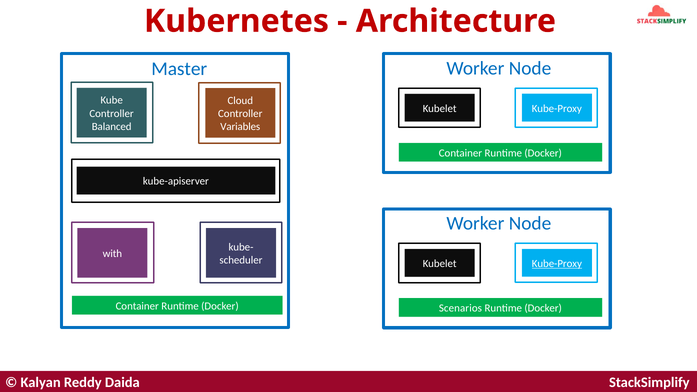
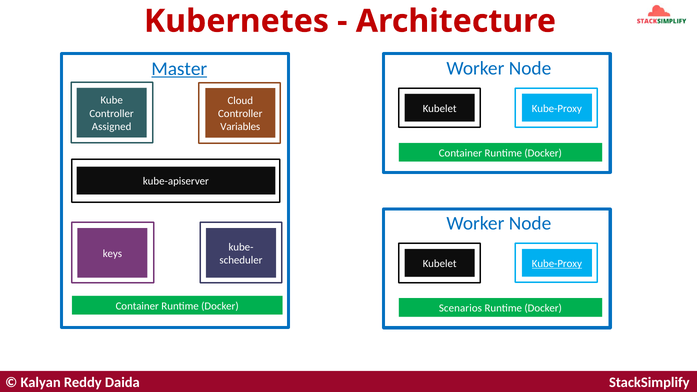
Master underline: none -> present (179, 69)
Balanced: Balanced -> Assigned (112, 127)
with: with -> keys (112, 254)
